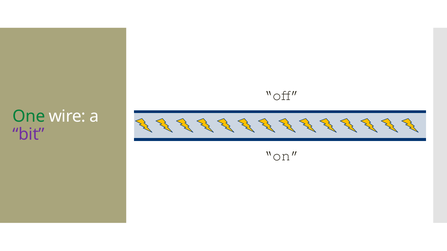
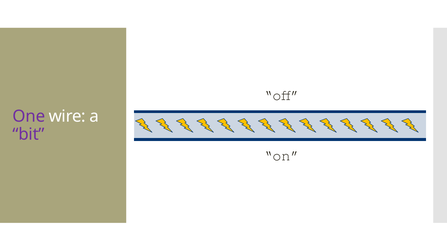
One colour: green -> purple (29, 116)
